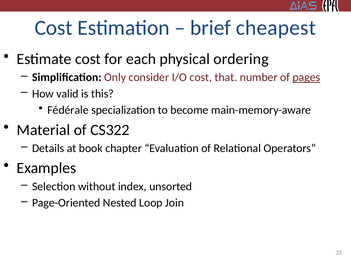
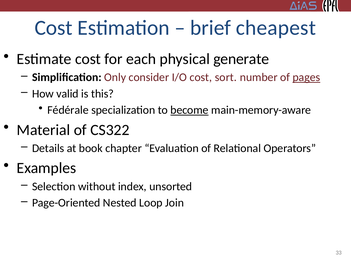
ordering: ordering -> generate (241, 59)
that: that -> sort (226, 77)
become underline: none -> present (189, 110)
